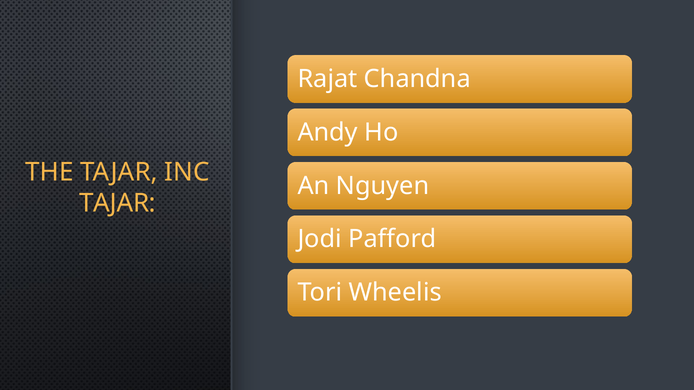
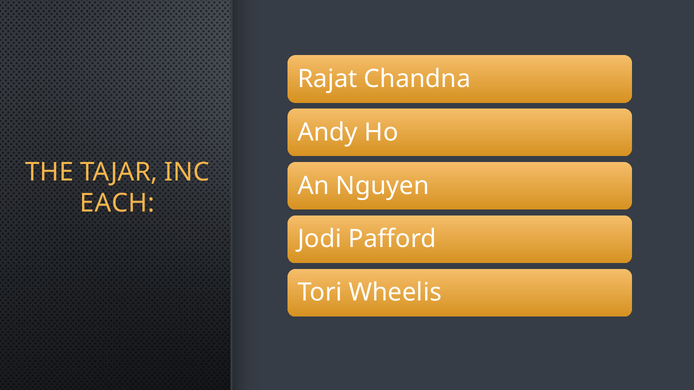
TAJAR: TAJAR -> EACH (117, 203)
